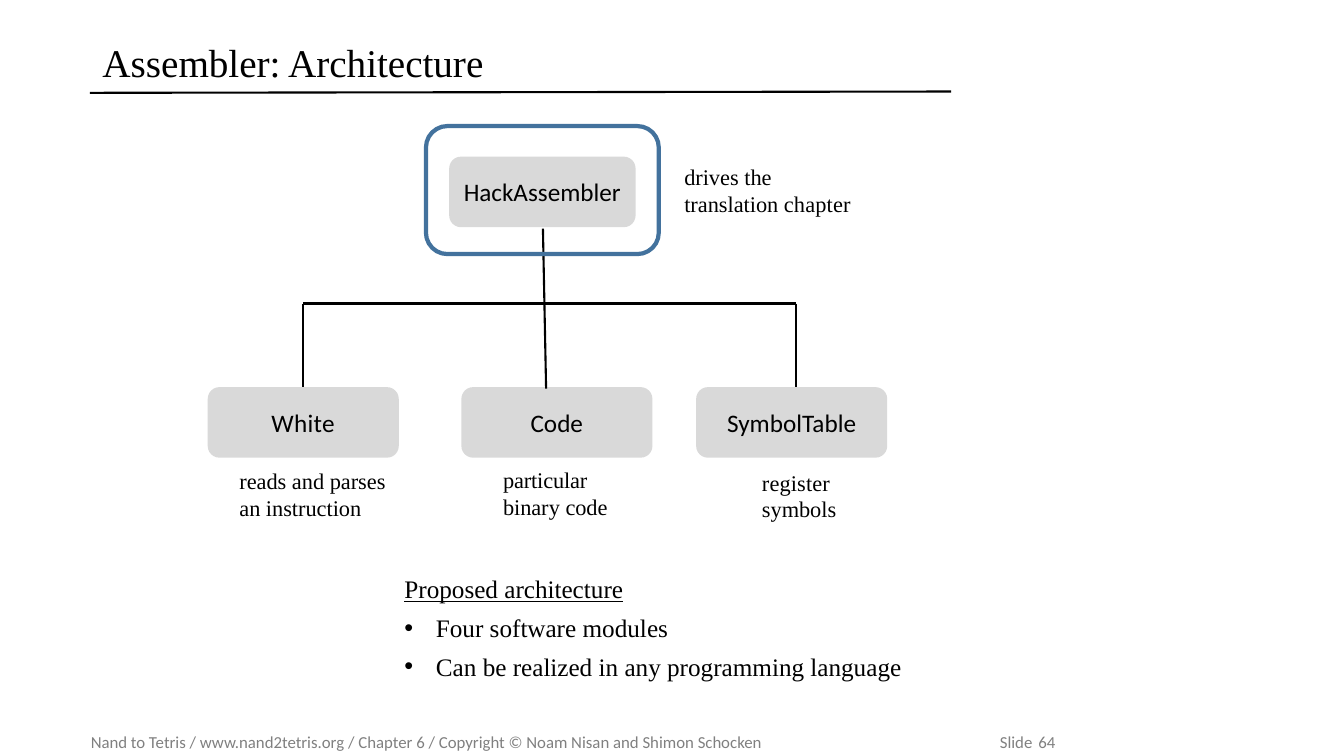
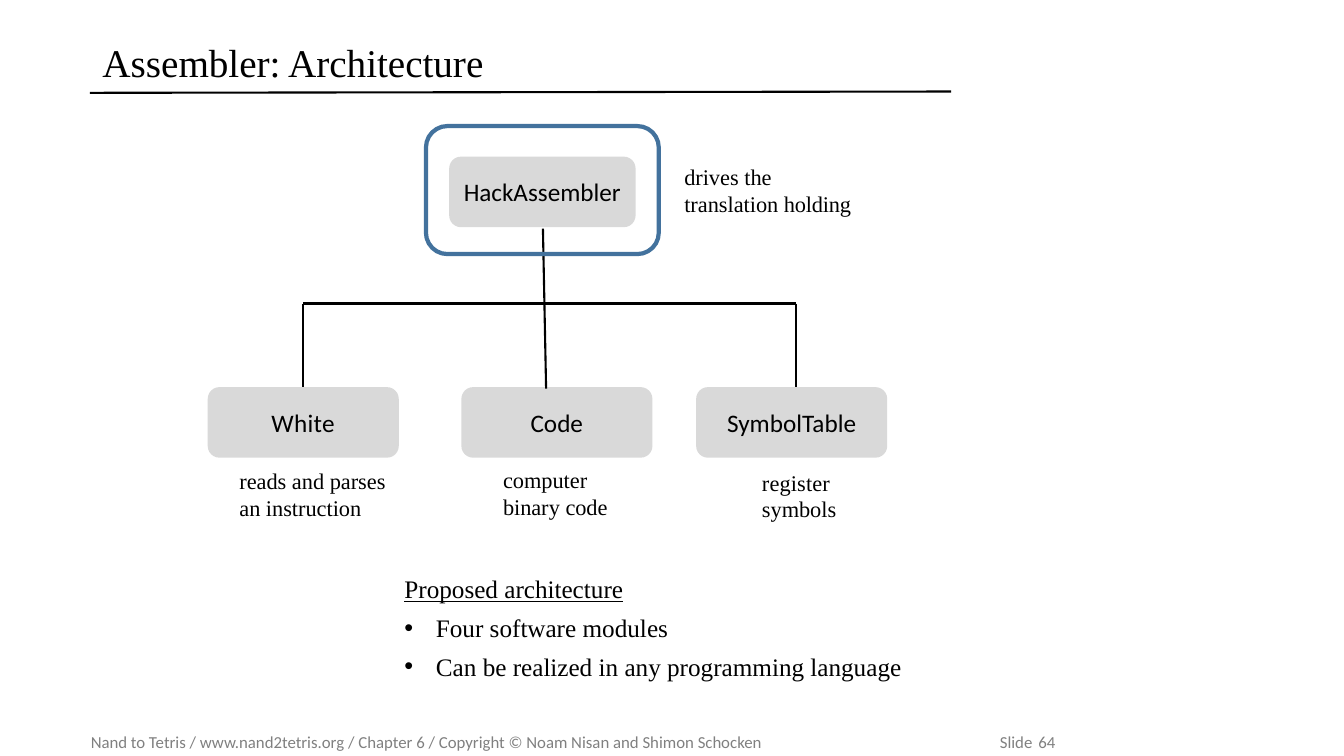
translation chapter: chapter -> holding (817, 205)
particular: particular -> computer (545, 481)
